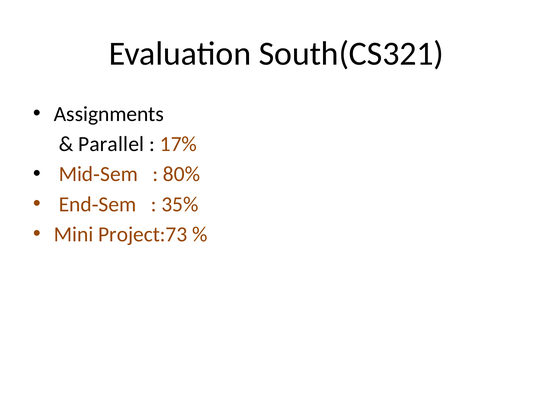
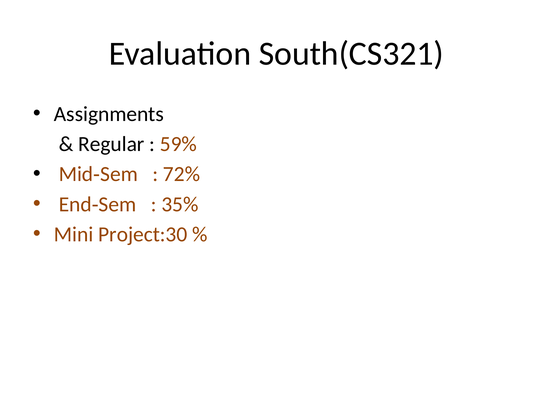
Parallel: Parallel -> Regular (111, 144)
17%: 17% -> 59% (178, 144)
80%: 80% -> 72% (182, 174)
Project:73: Project:73 -> Project:30 (143, 234)
